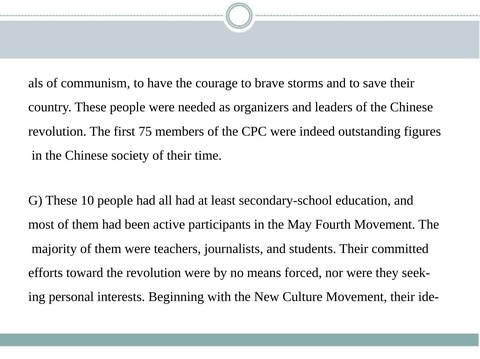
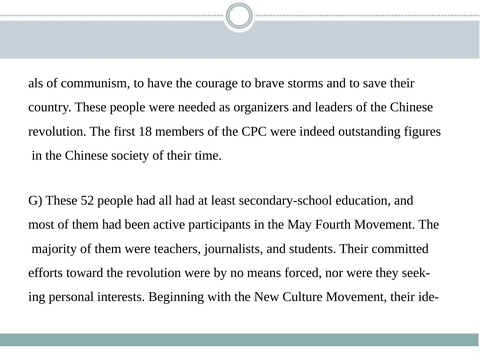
75: 75 -> 18 (145, 131)
10: 10 -> 52 (87, 200)
